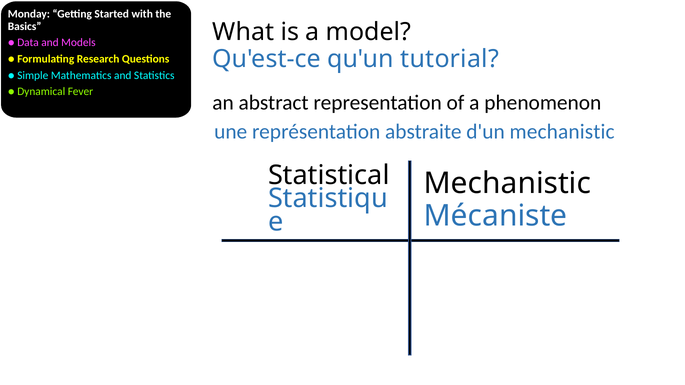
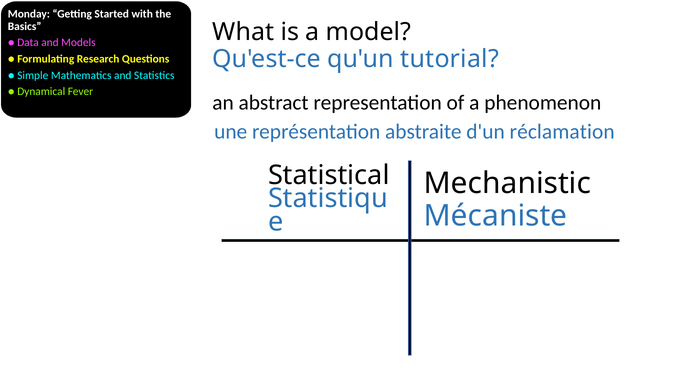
d'un mechanistic: mechanistic -> réclamation (562, 132)
